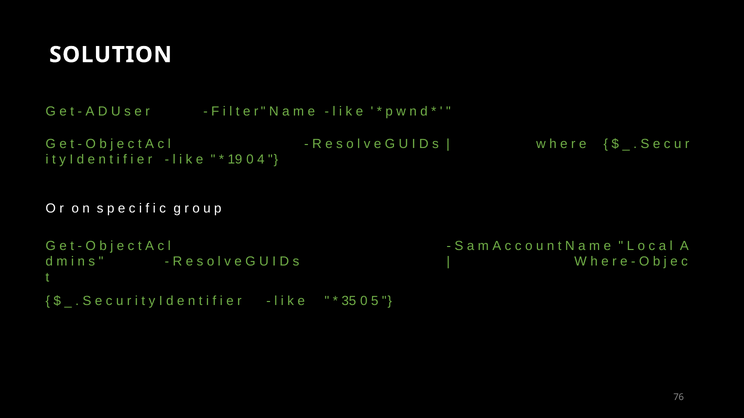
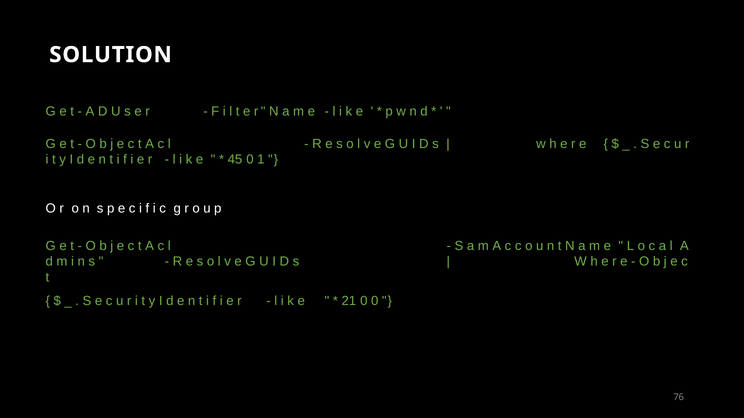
19: 19 -> 45 (235, 160)
4: 4 -> 1 (261, 160)
35: 35 -> 21 (349, 301)
0 5: 5 -> 0 (375, 301)
